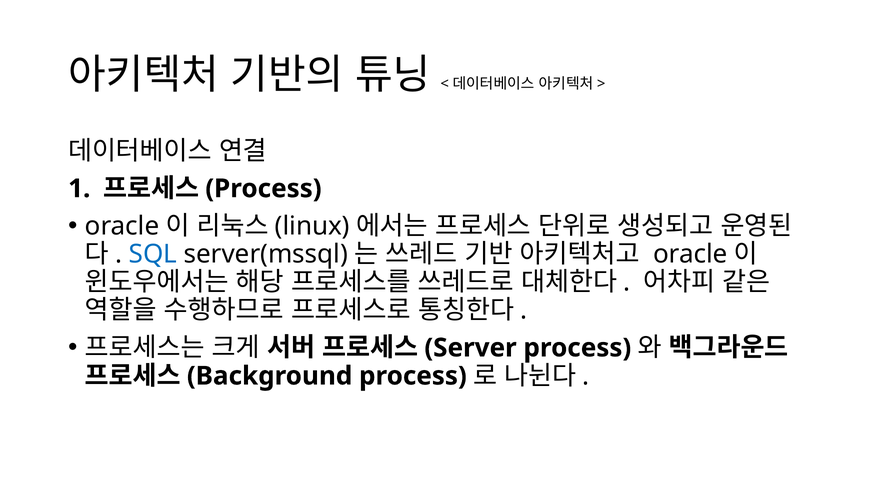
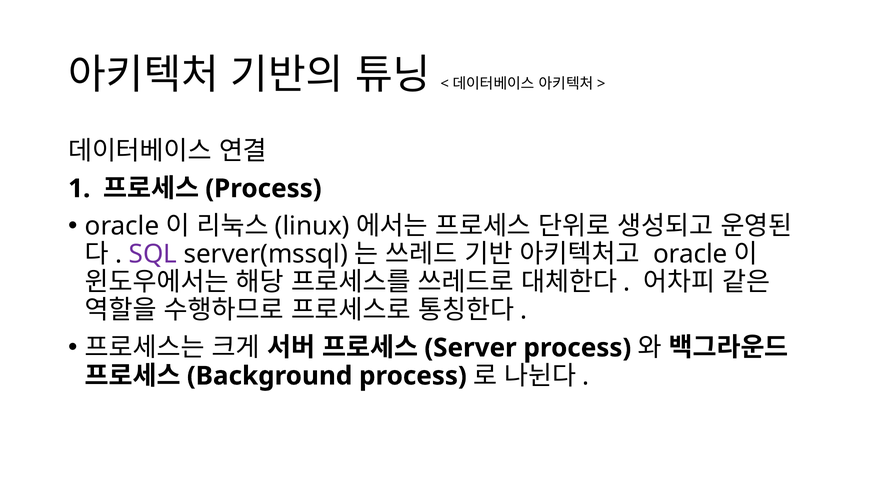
SQL colour: blue -> purple (153, 254)
